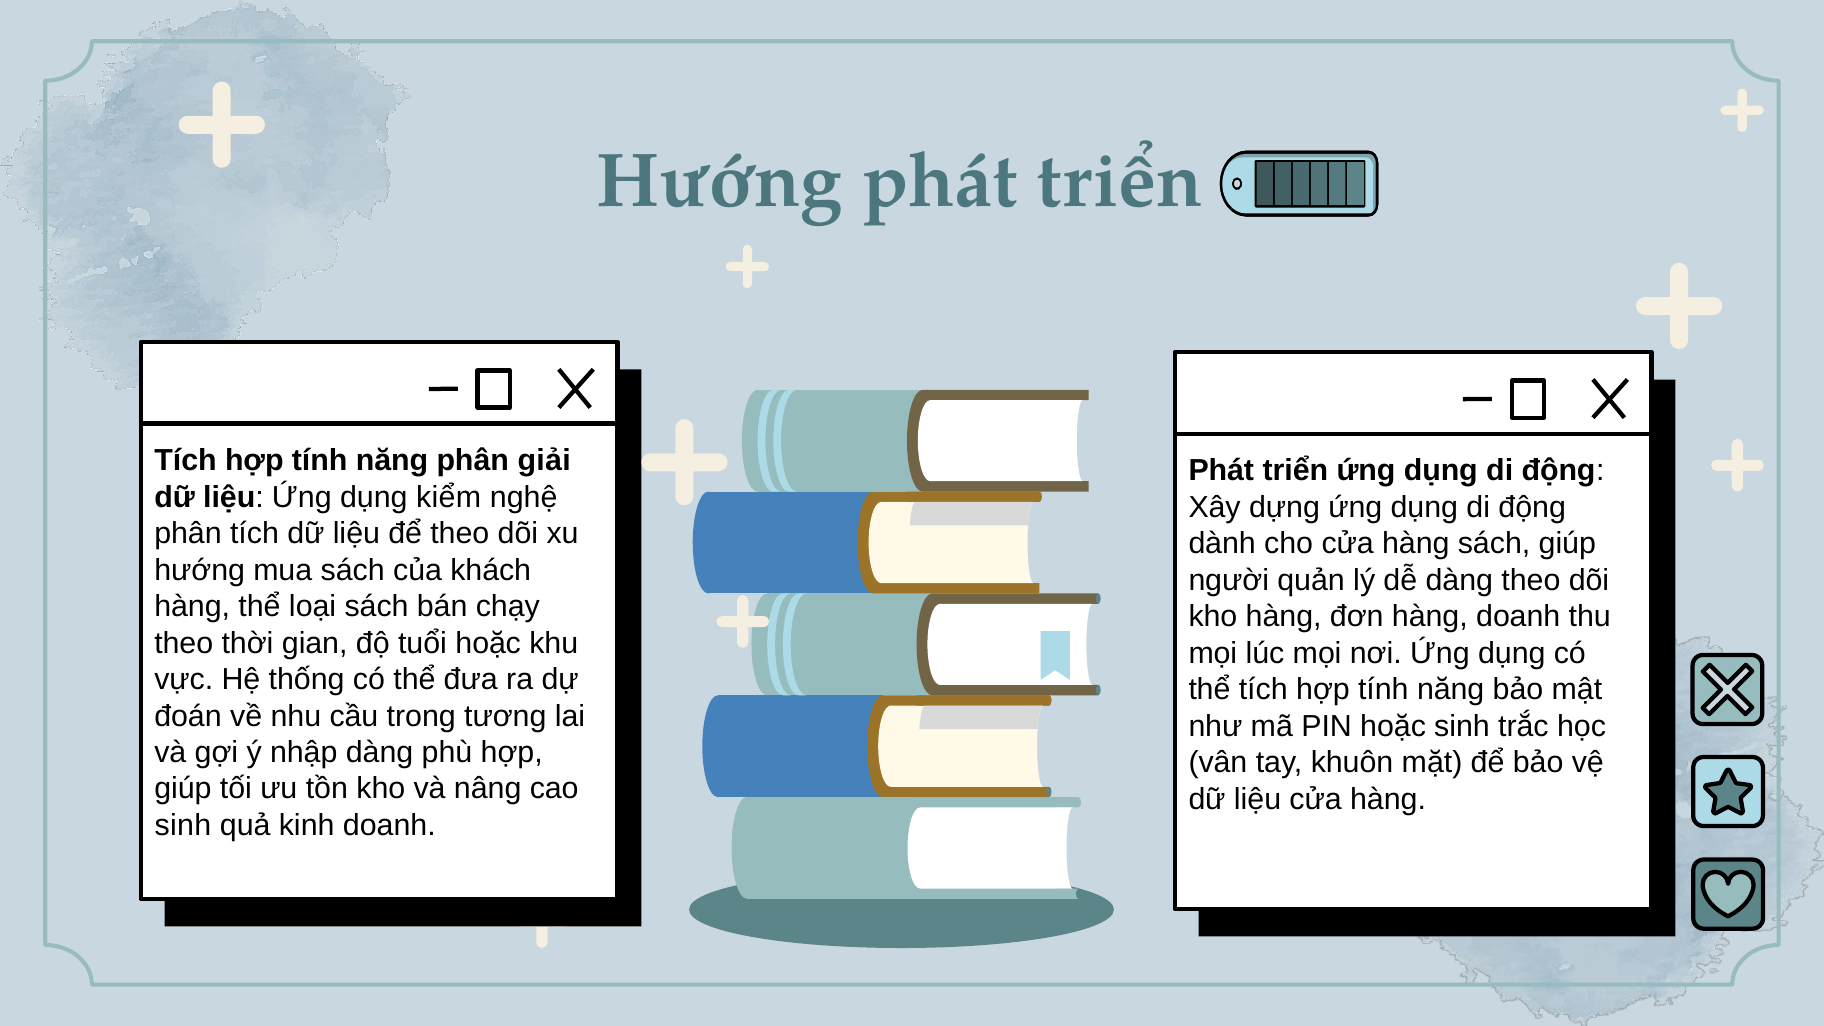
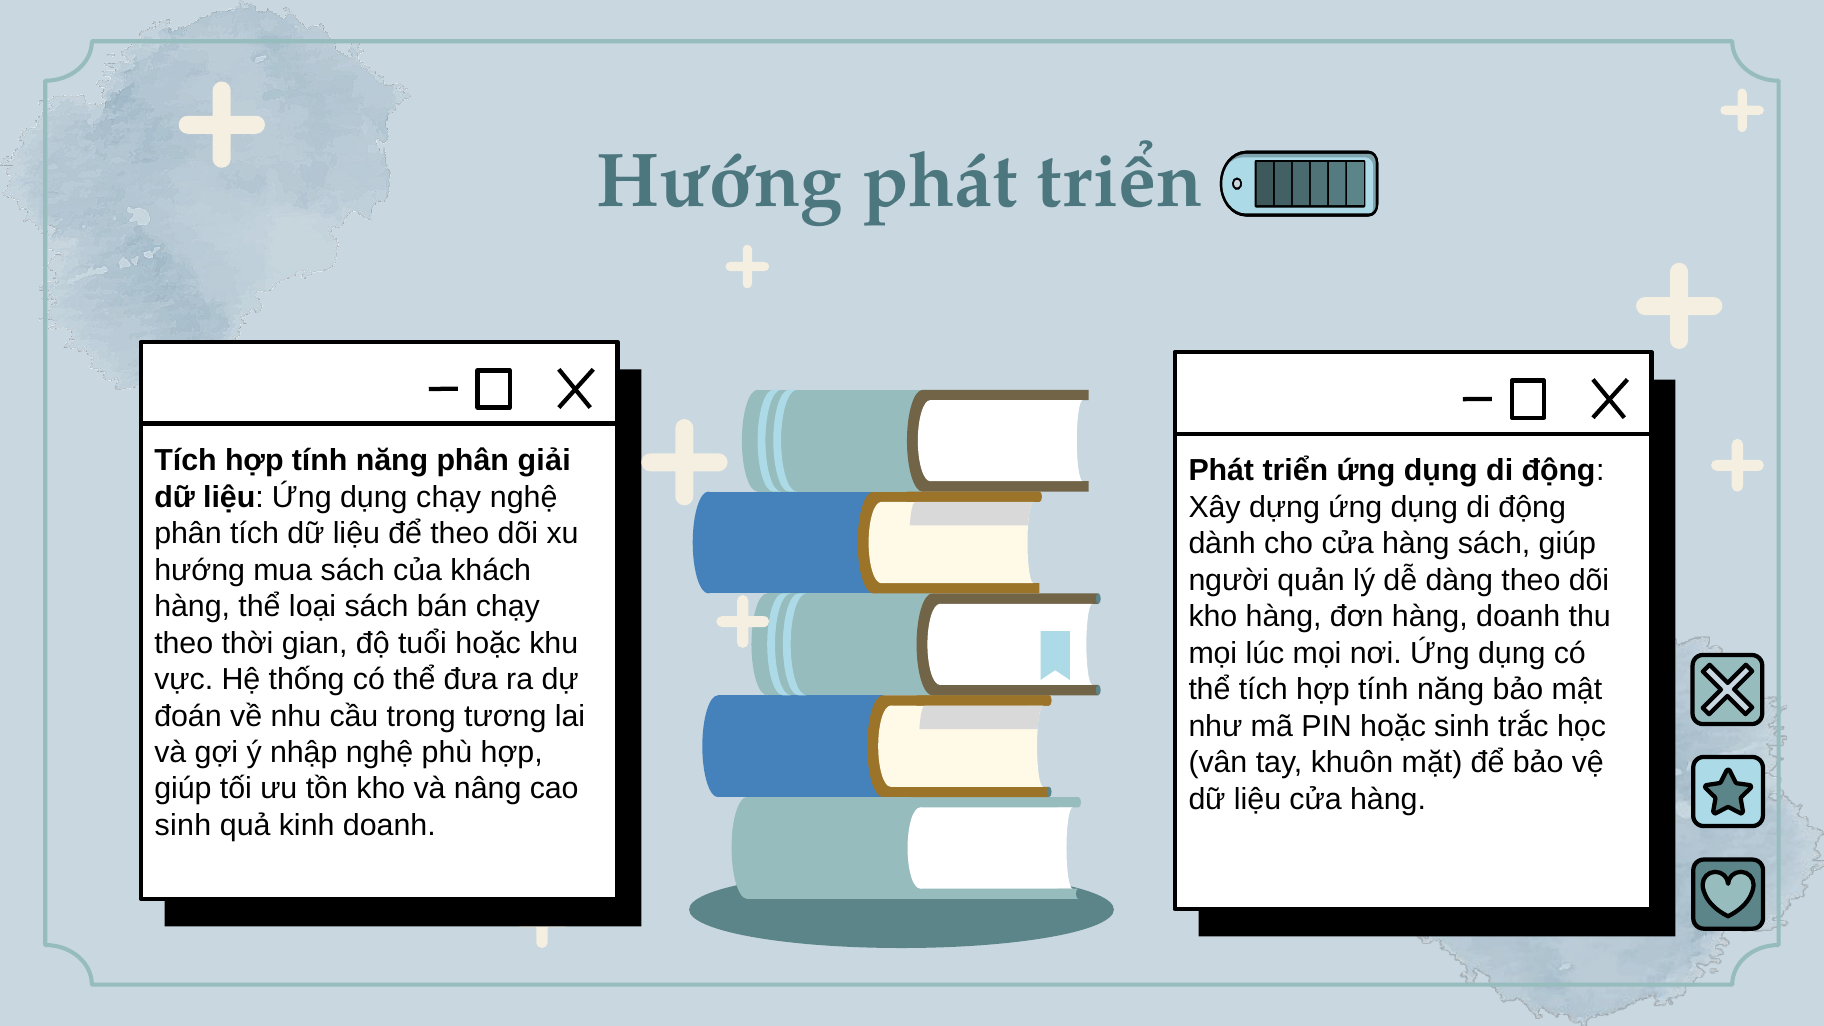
dụng kiểm: kiểm -> chạy (449, 497)
nhập dàng: dàng -> nghệ (380, 752)
